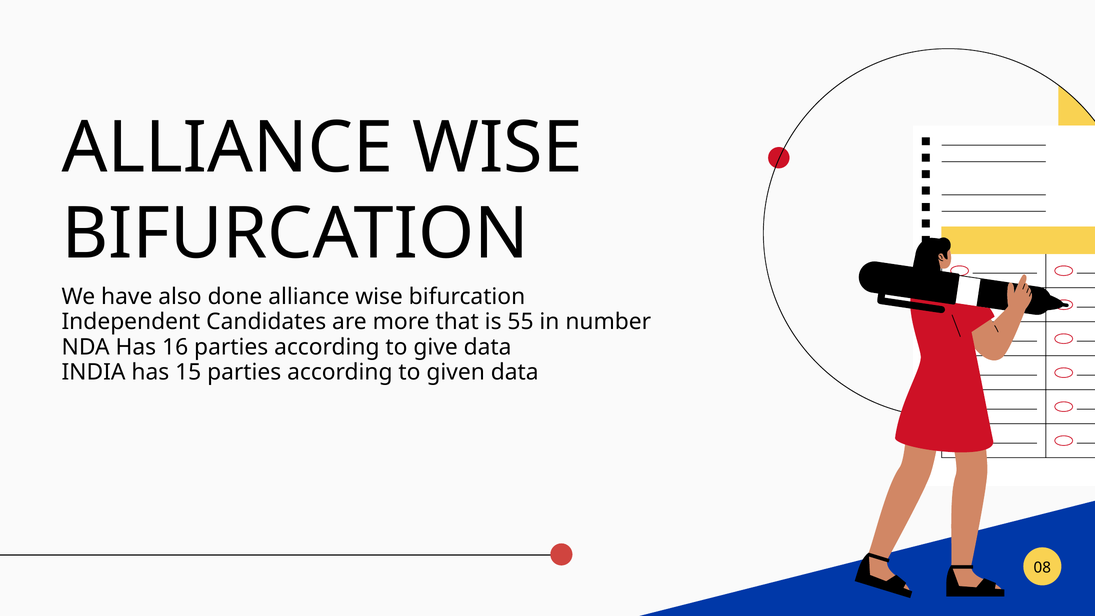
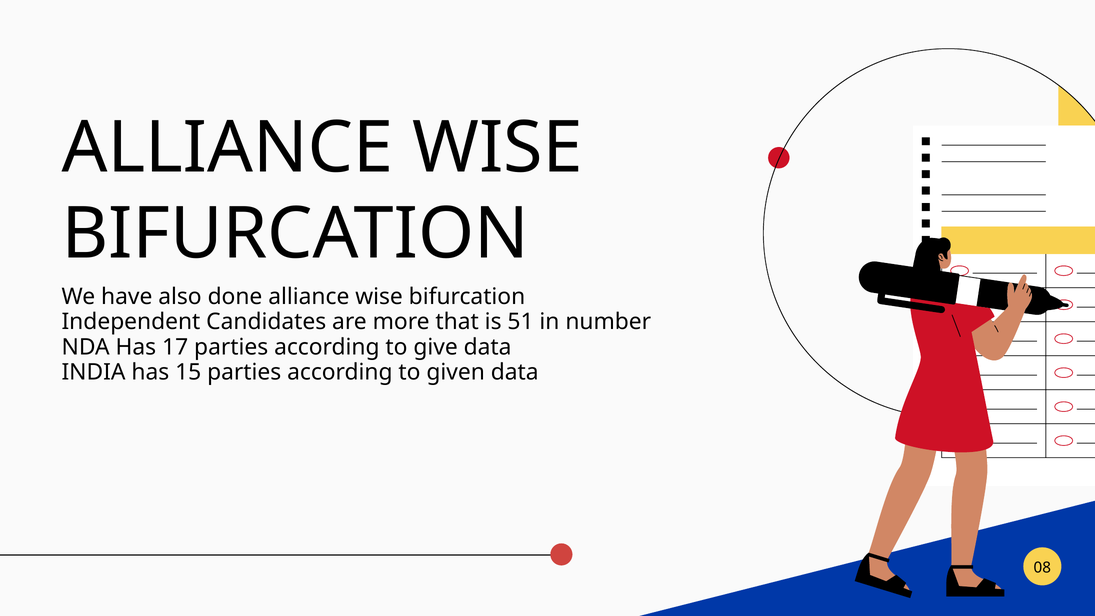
55: 55 -> 51 (521, 322)
16: 16 -> 17 (175, 347)
